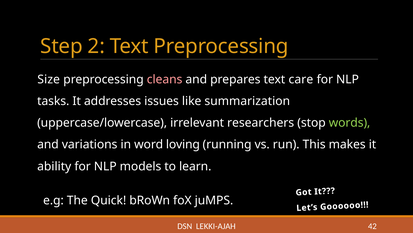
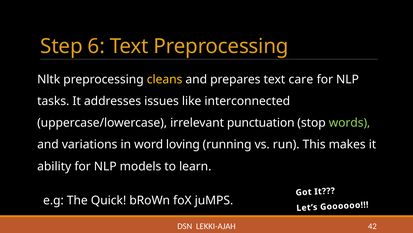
2: 2 -> 6 (96, 46)
Size: Size -> Nltk (49, 79)
cleans colour: pink -> yellow (165, 79)
summarization: summarization -> interconnected (247, 101)
researchers: researchers -> punctuation (261, 123)
